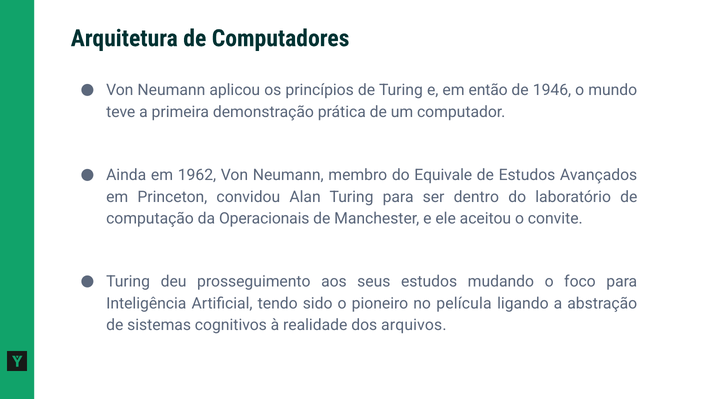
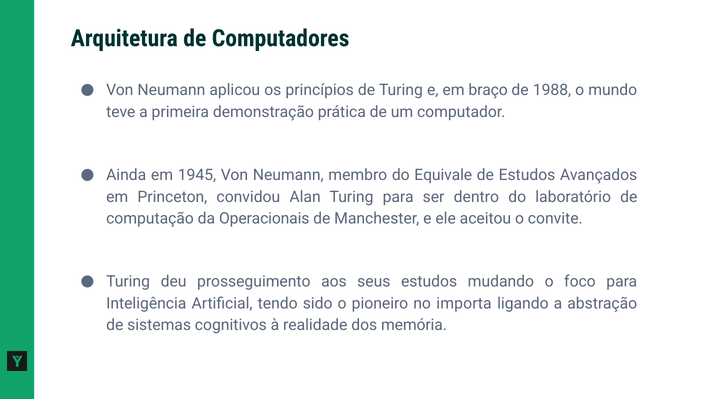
então: então -> braço (488, 90)
1946: 1946 -> 1988 (552, 90)
1962: 1962 -> 1945 (197, 175)
película: película -> importa (464, 303)
arquivos: arquivos -> memória (414, 325)
